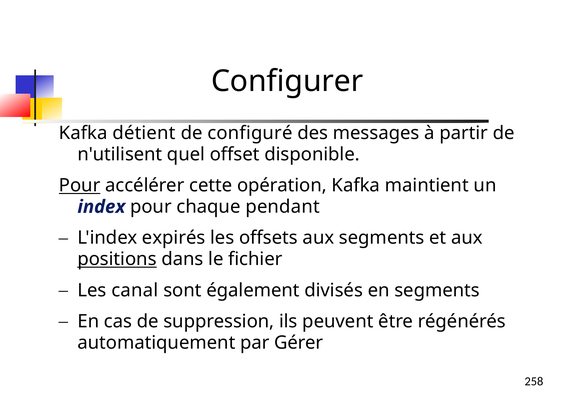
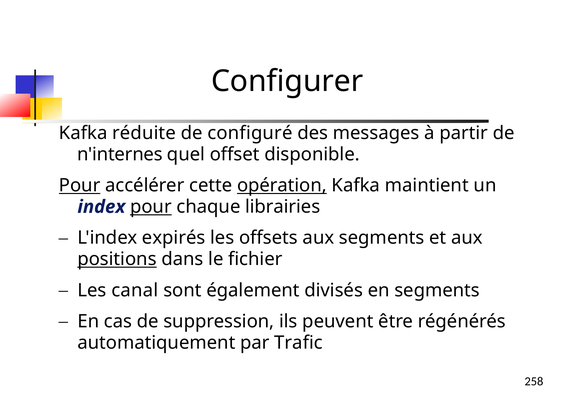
détient: détient -> réduite (144, 133)
n'utilisent: n'utilisent -> n'internes (120, 154)
opération underline: none -> present (282, 185)
pour underline: none -> present (151, 207)
pendant: pendant -> librairies (283, 207)
Gérer: Gérer -> Trafic (299, 343)
